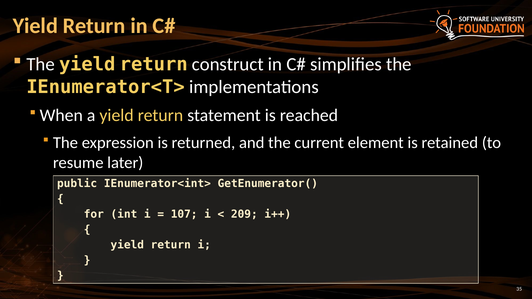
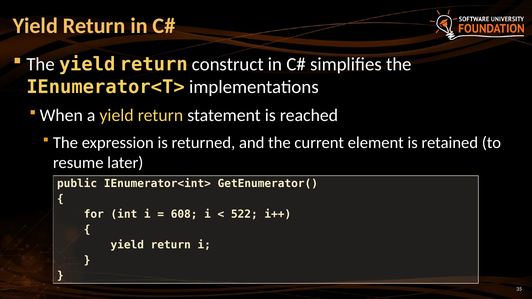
107: 107 -> 608 (184, 214)
209: 209 -> 522 (244, 214)
